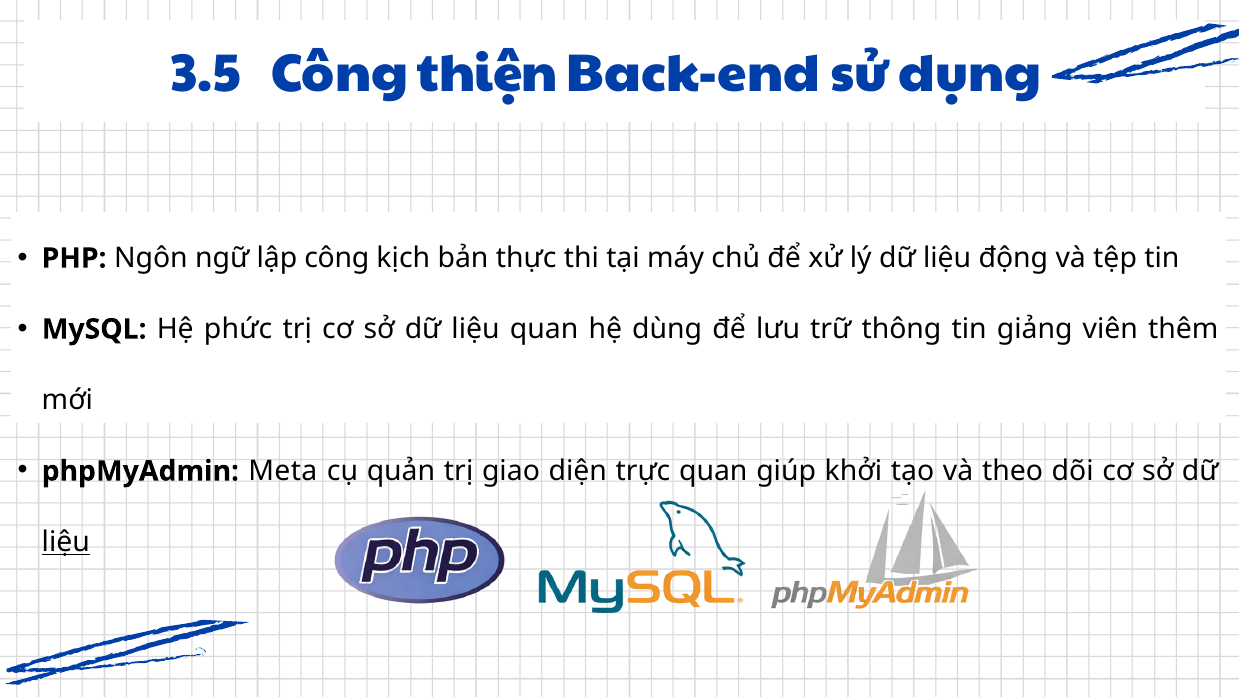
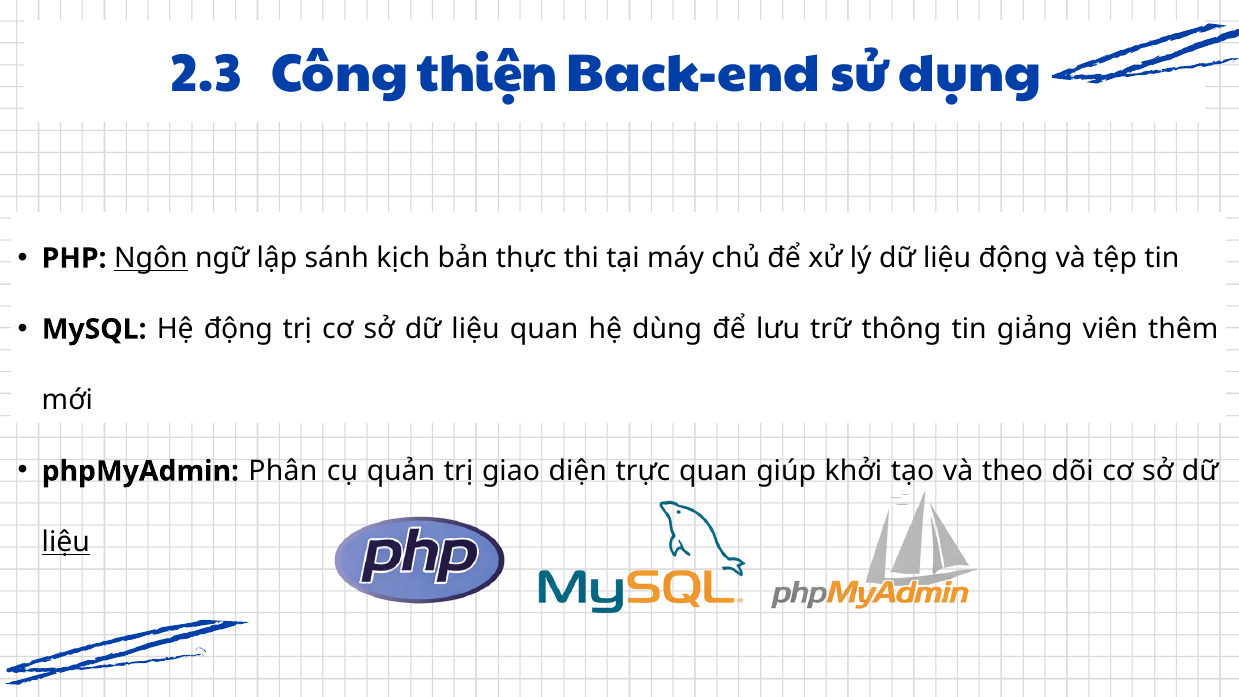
3.5: 3.5 -> 2.3 (206, 74)
Ngôn underline: none -> present (151, 258)
lập công: công -> sánh (337, 258)
Hệ phức: phức -> động (238, 329)
Meta: Meta -> Phân (283, 471)
